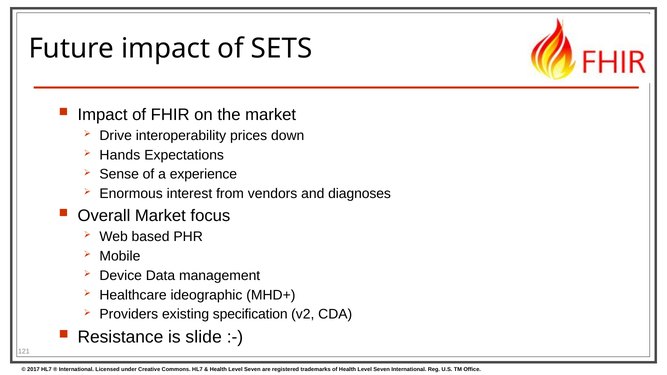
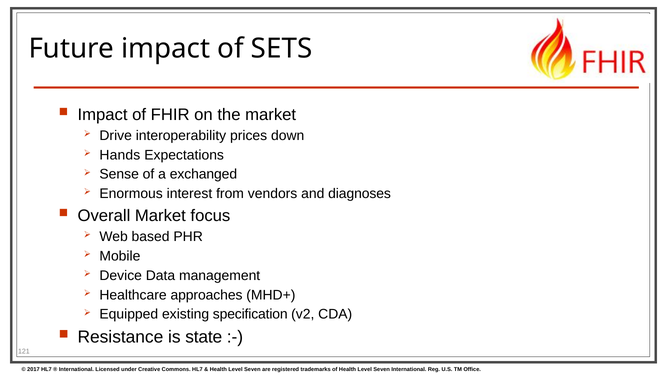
experience: experience -> exchanged (203, 174)
ideographic: ideographic -> approaches (206, 295)
Providers: Providers -> Equipped (129, 315)
slide: slide -> state (204, 337)
